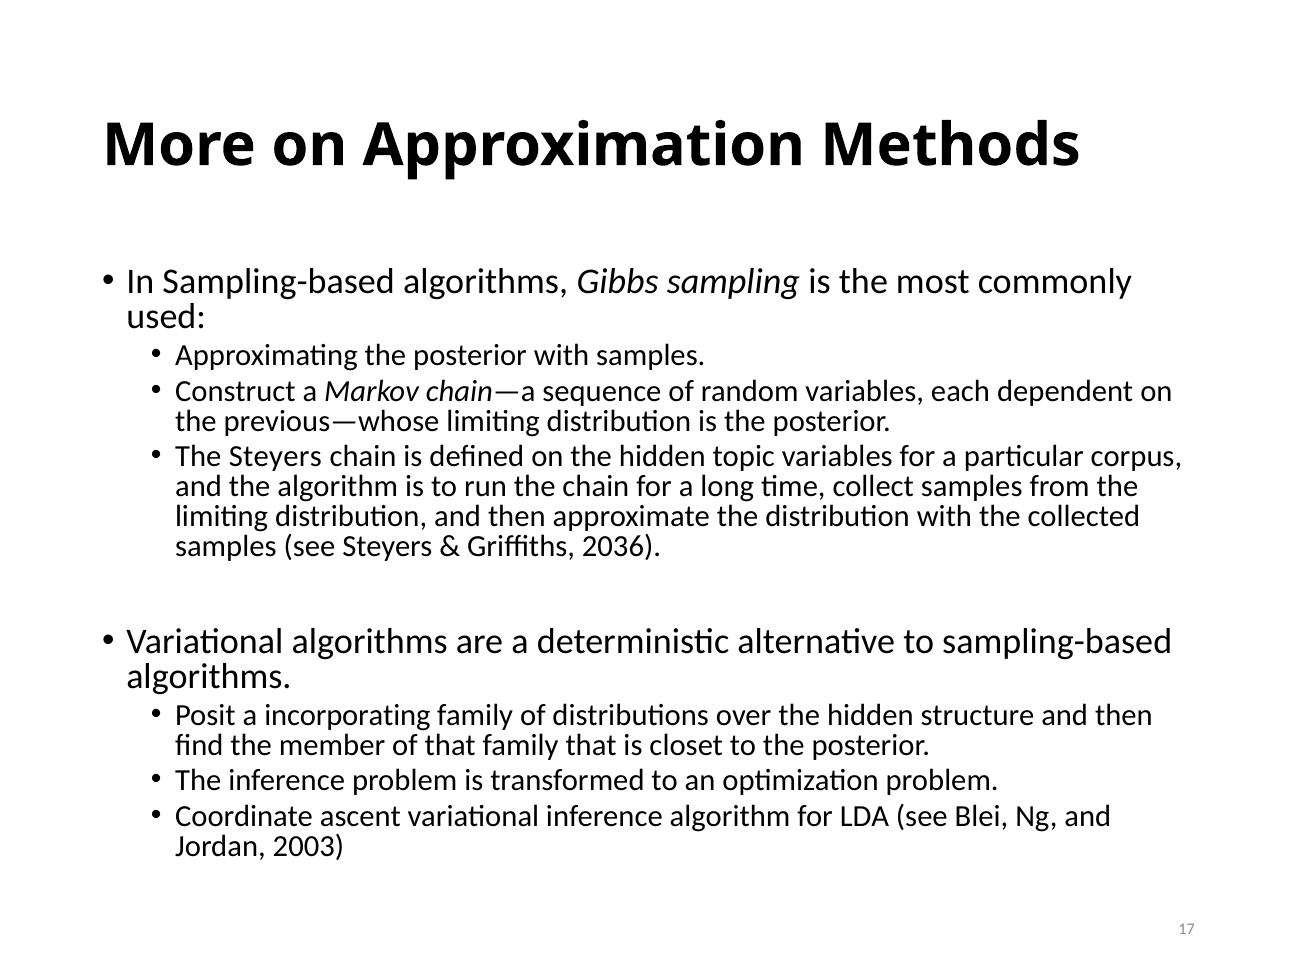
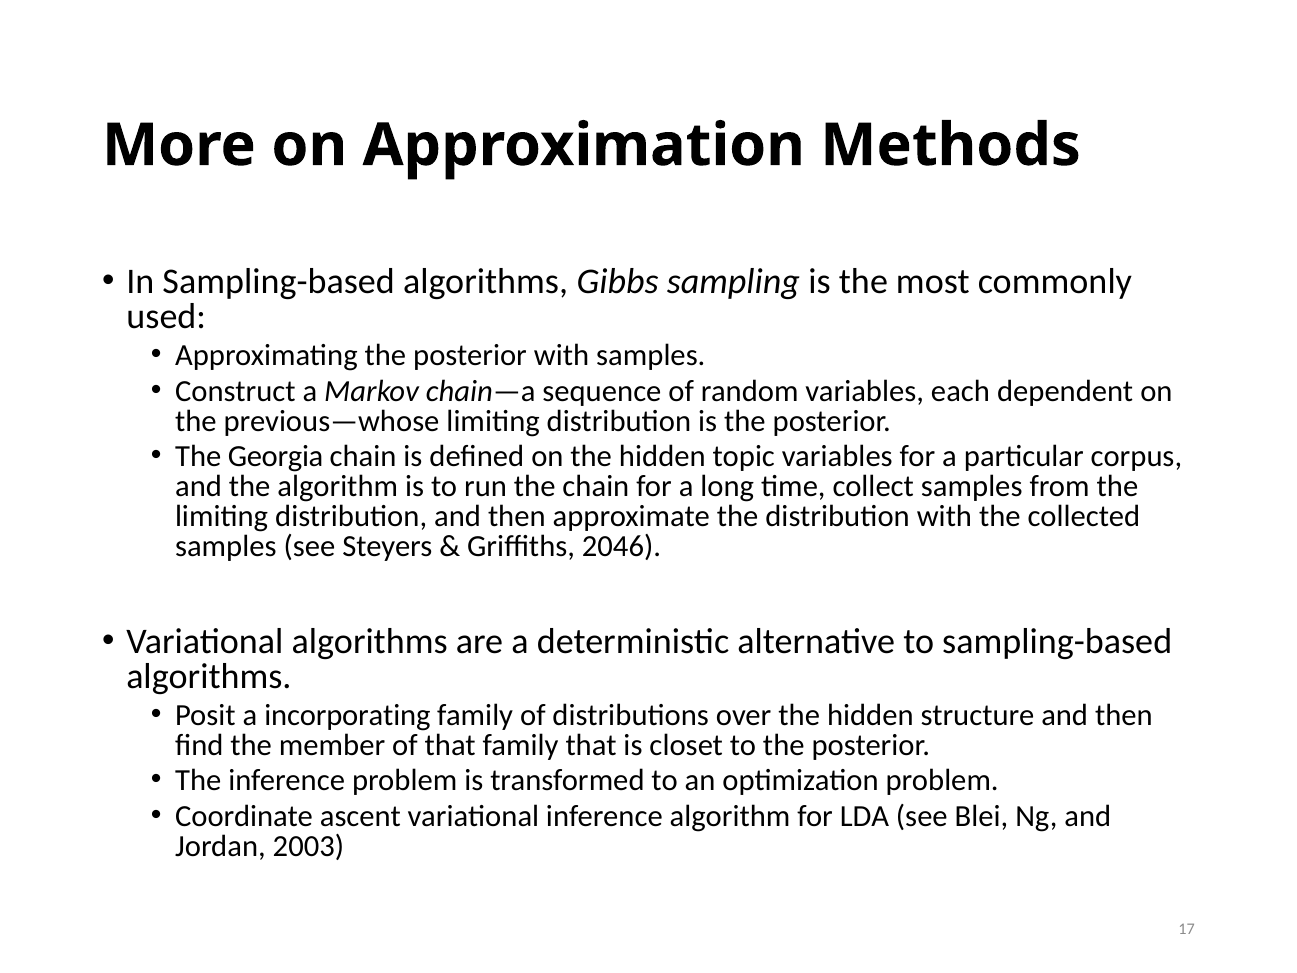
The Steyers: Steyers -> Georgia (276, 457)
2036: 2036 -> 2046 (621, 546)
